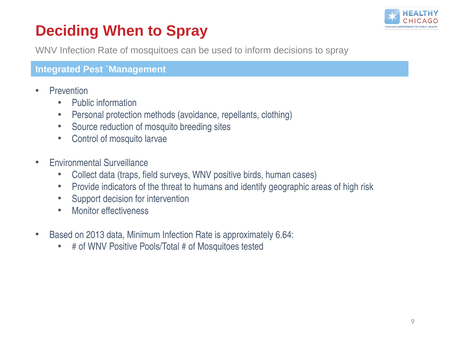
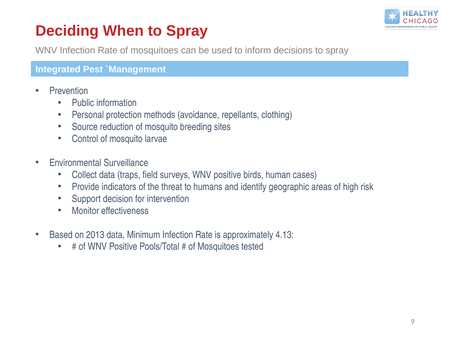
6.64: 6.64 -> 4.13 (285, 235)
